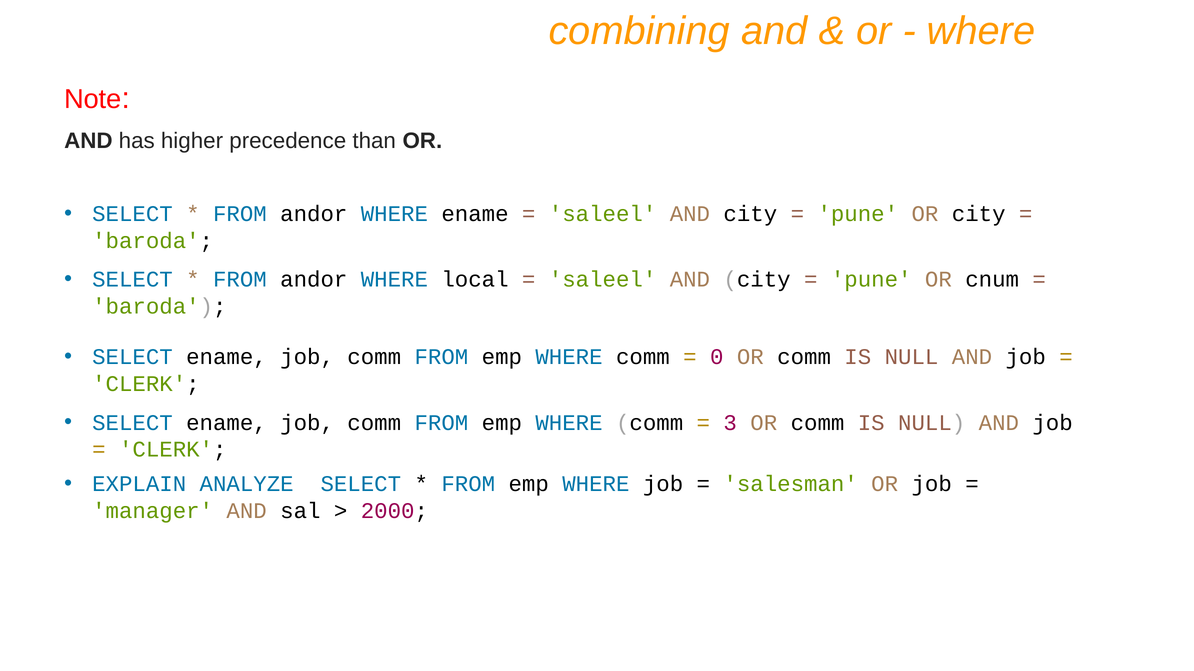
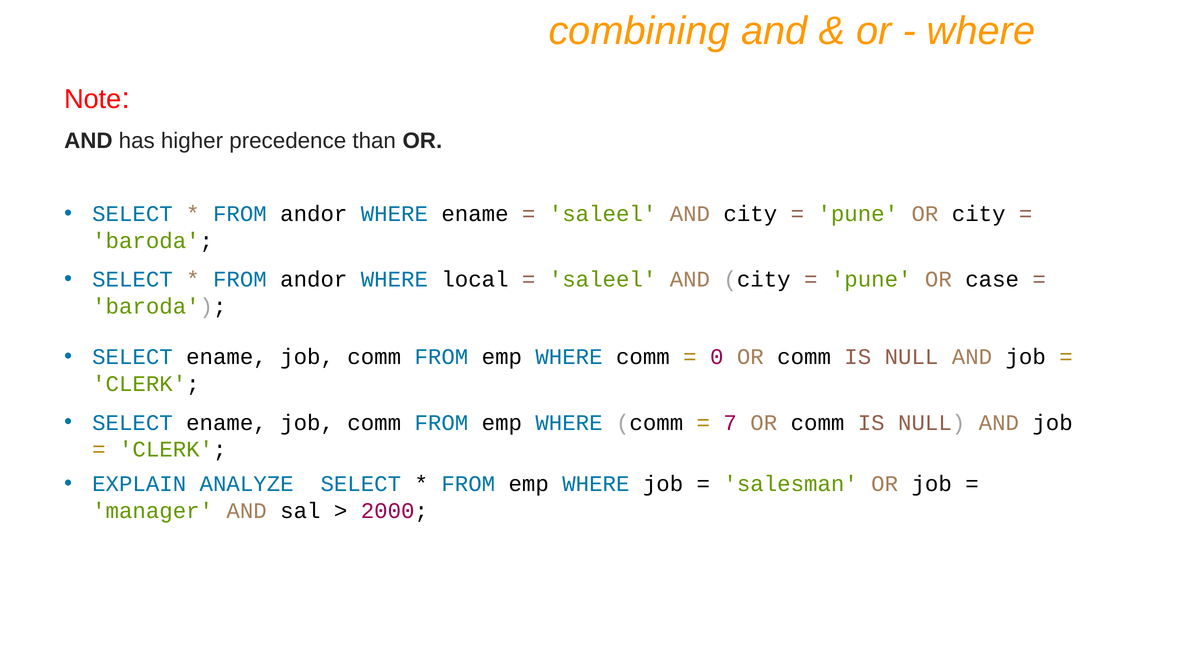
cnum: cnum -> case (992, 280)
3: 3 -> 7 (730, 423)
